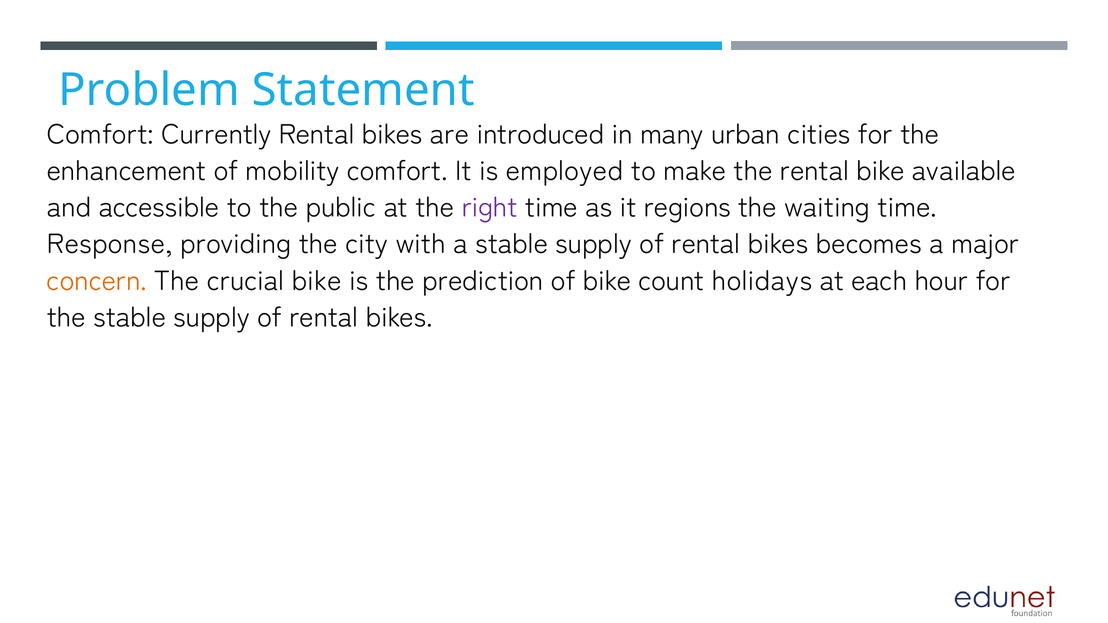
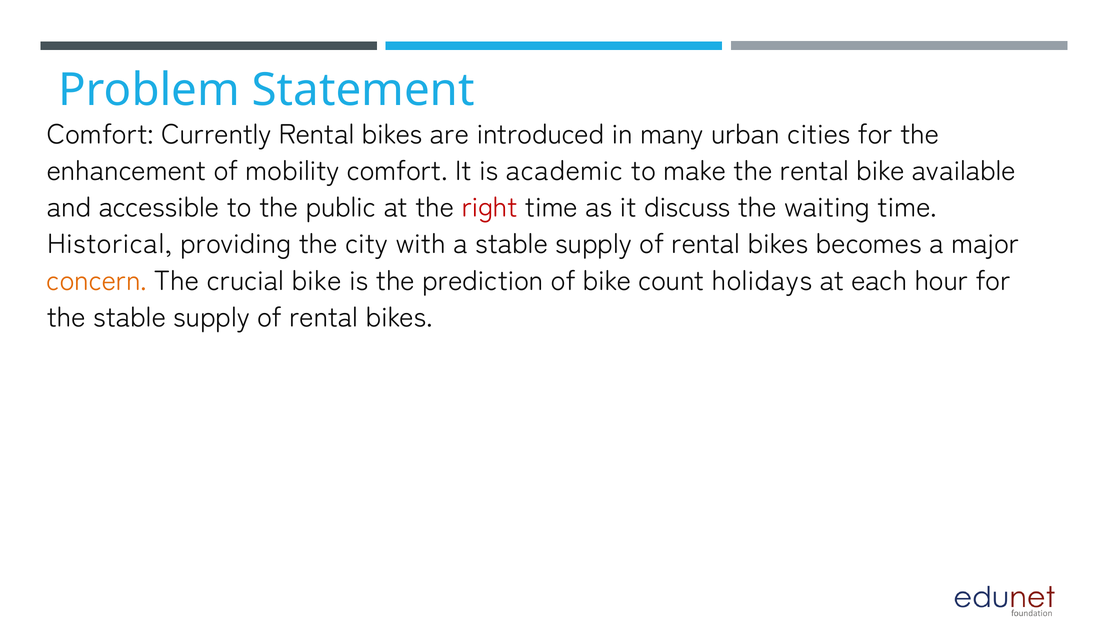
employed: employed -> academic (564, 171)
right colour: purple -> red (490, 208)
regions: regions -> discuss (687, 208)
Response: Response -> Historical (110, 244)
